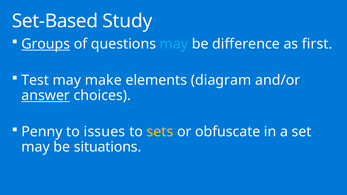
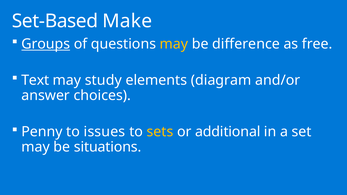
Study: Study -> Make (127, 21)
may colour: light blue -> yellow (174, 44)
first: first -> free (317, 44)
Test: Test -> Text (35, 80)
make: make -> study (103, 80)
answer underline: present -> none (46, 96)
obfuscate: obfuscate -> additional (228, 132)
